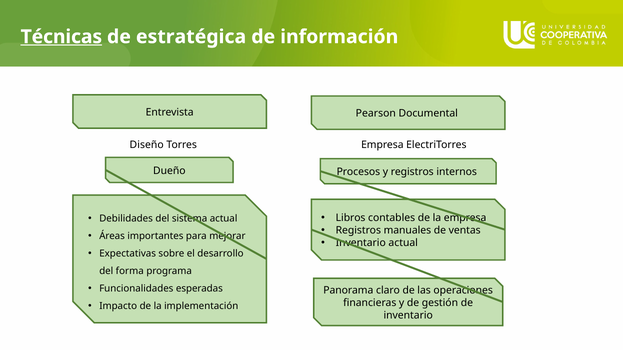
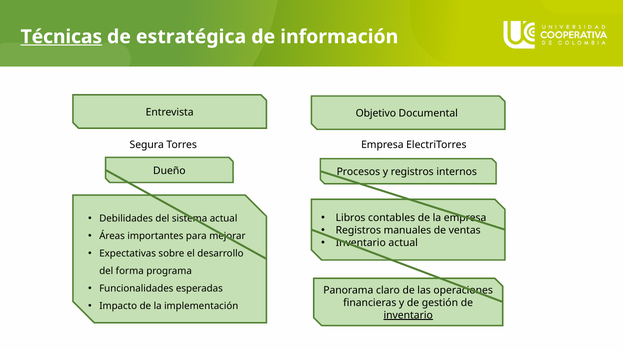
Pearson: Pearson -> Objetivo (376, 114)
Diseño: Diseño -> Segura (147, 145)
inventario underline: none -> present (408, 315)
